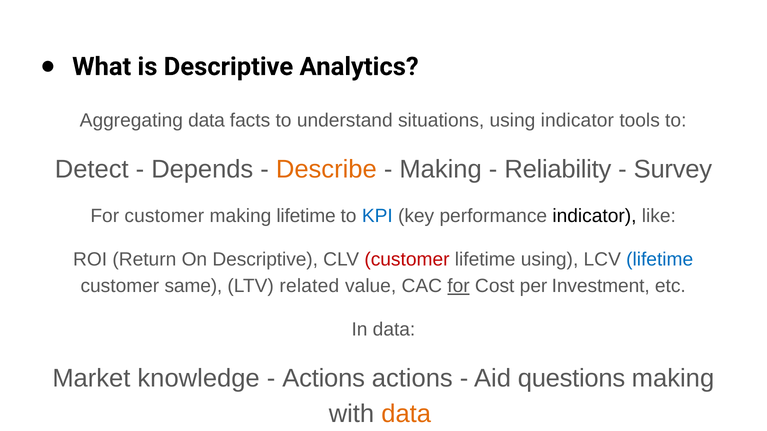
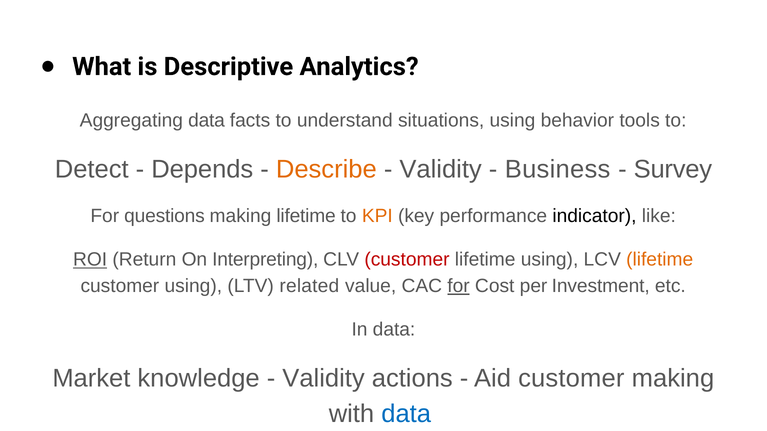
using indicator: indicator -> behavior (577, 121)
Making: Making -> Validity (441, 170)
Reliability: Reliability -> Business (558, 170)
For customer: customer -> questions (164, 216)
KPI colour: blue -> orange (377, 216)
ROI underline: none -> present (90, 260)
On Descriptive: Descriptive -> Interpreting (265, 260)
lifetime colour: blue -> orange (660, 260)
customer same: same -> using (193, 286)
Actions: Actions -> Validity (324, 379)
Aid questions: questions -> customer (571, 379)
data colour: orange -> blue (406, 414)
